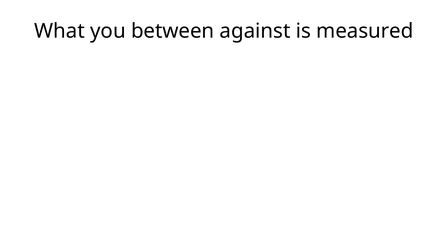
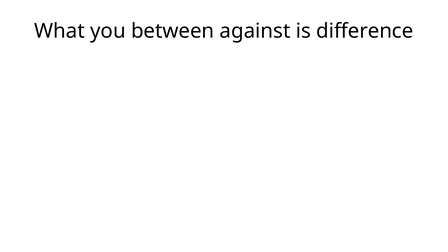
measured: measured -> difference (365, 31)
